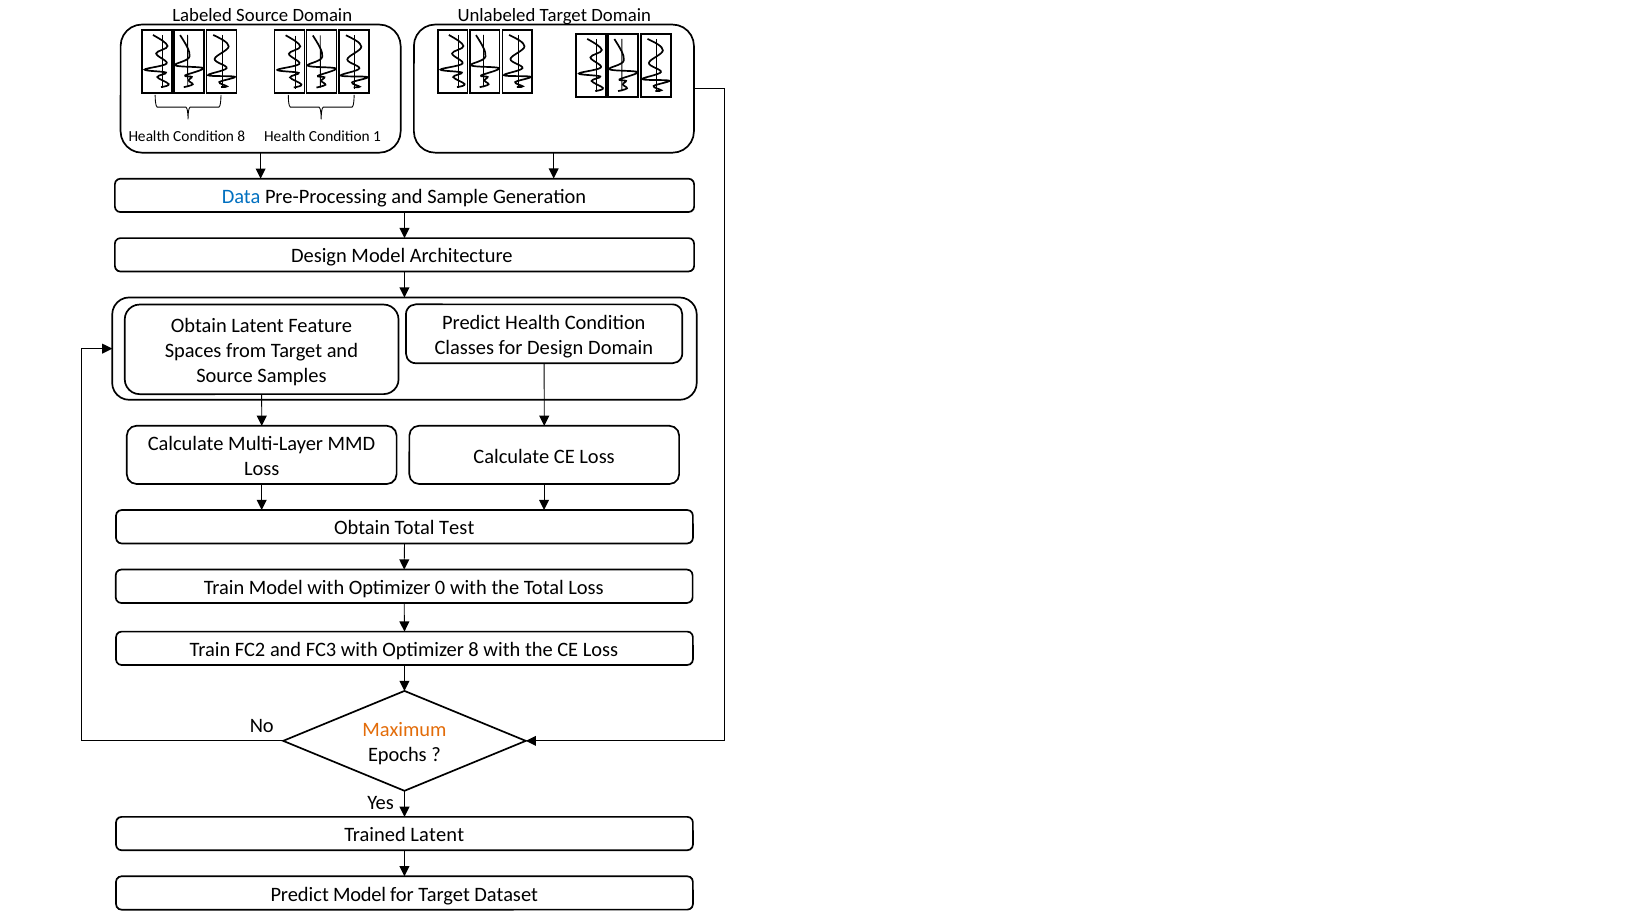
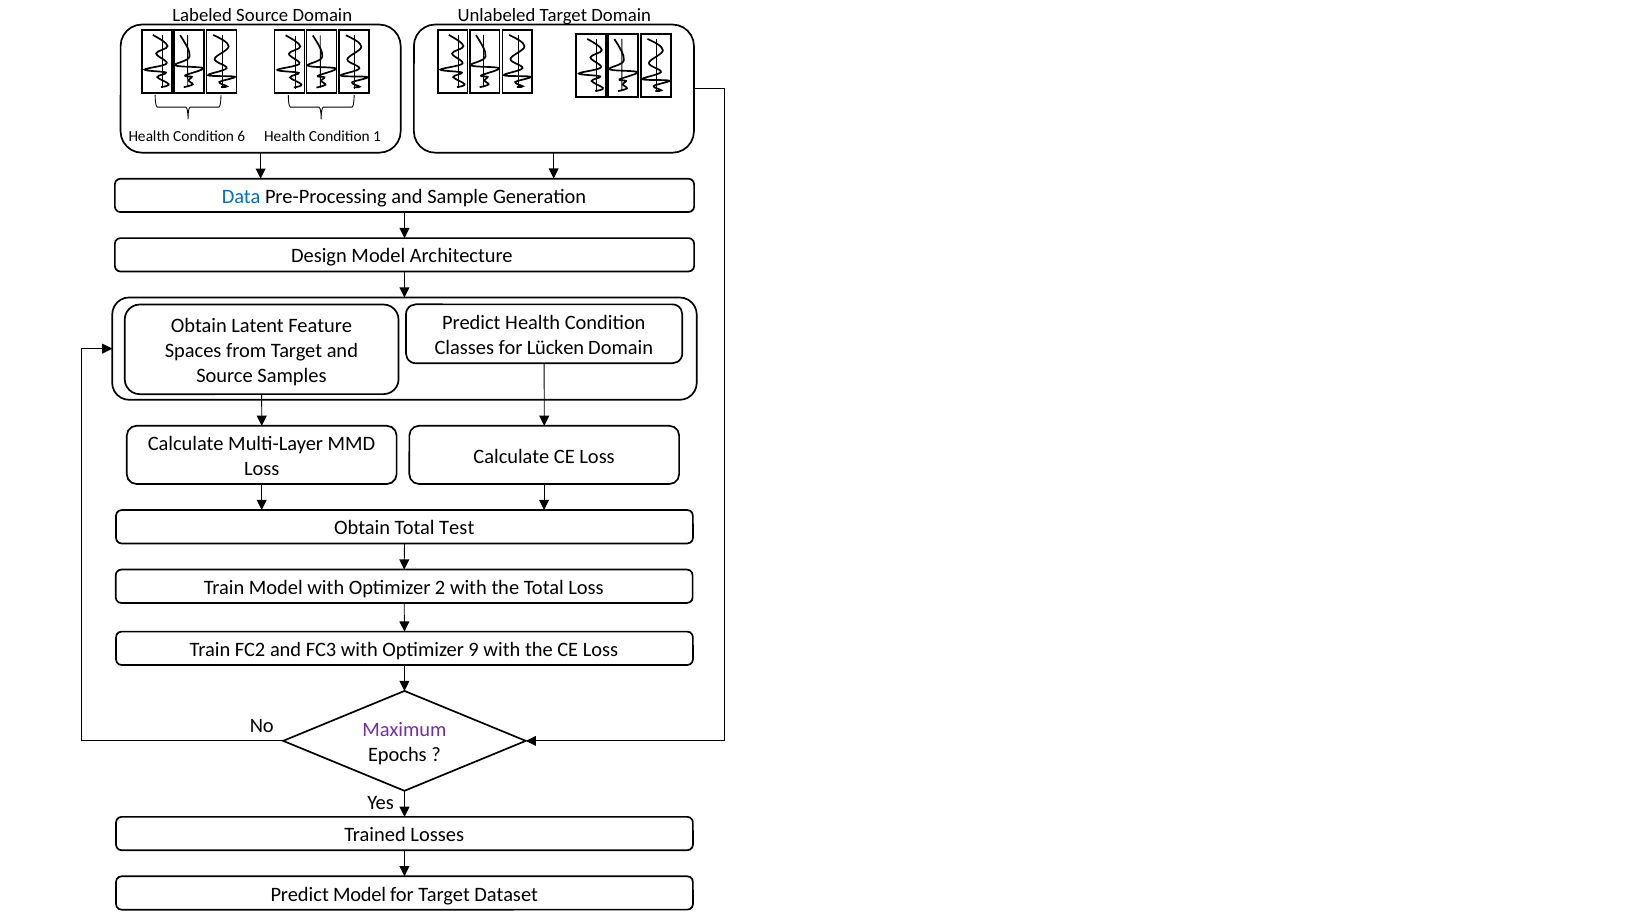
Condition 8: 8 -> 6 (241, 136)
for Design: Design -> Lücken (555, 348)
0: 0 -> 2 (440, 588)
Optimizer 8: 8 -> 9 (474, 650)
Maximum colour: orange -> purple (404, 730)
Trained Latent: Latent -> Losses (437, 835)
